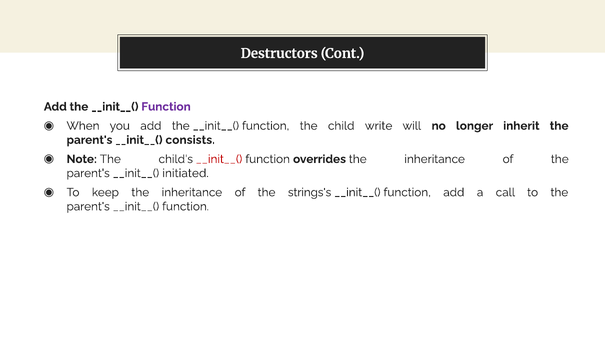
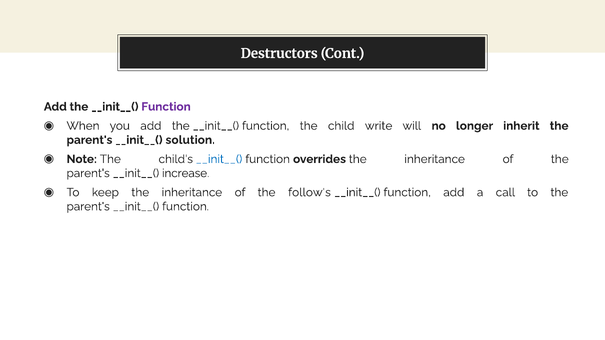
consists: consists -> solution (190, 140)
__init__( colour: red -> blue (219, 159)
initiated: initiated -> increase (186, 173)
strings's: strings's -> follow's (309, 193)
